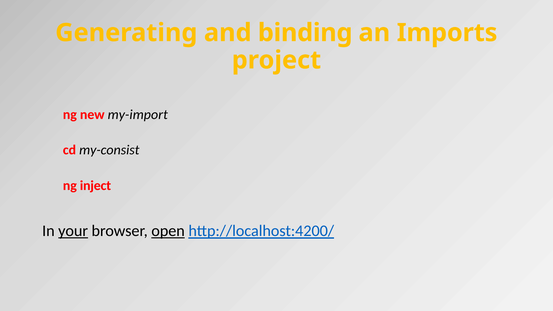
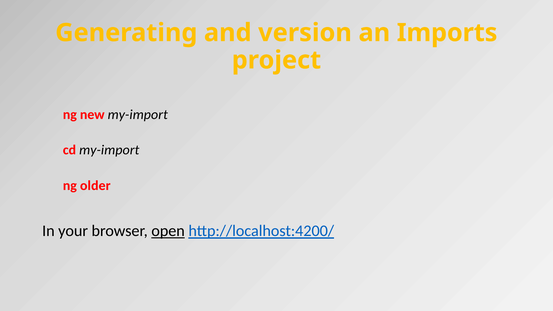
binding: binding -> version (305, 33)
cd my-consist: my-consist -> my-import (109, 150)
inject: inject -> older (95, 186)
your underline: present -> none (73, 231)
